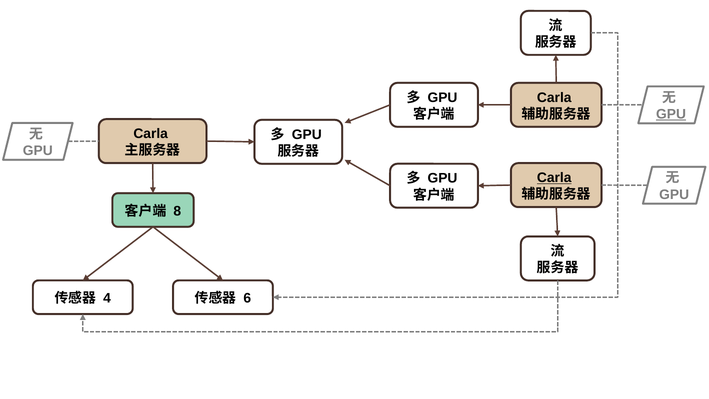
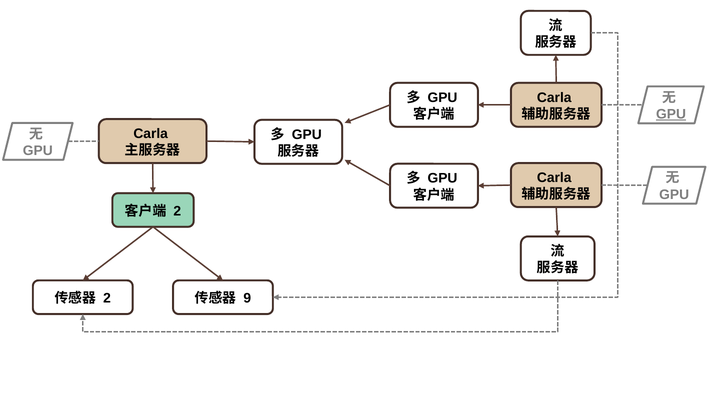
Carla underline: present -> none (554, 178)
8: 8 -> 2 (177, 211)
4: 4 -> 2 (107, 298)
6: 6 -> 9 (247, 298)
